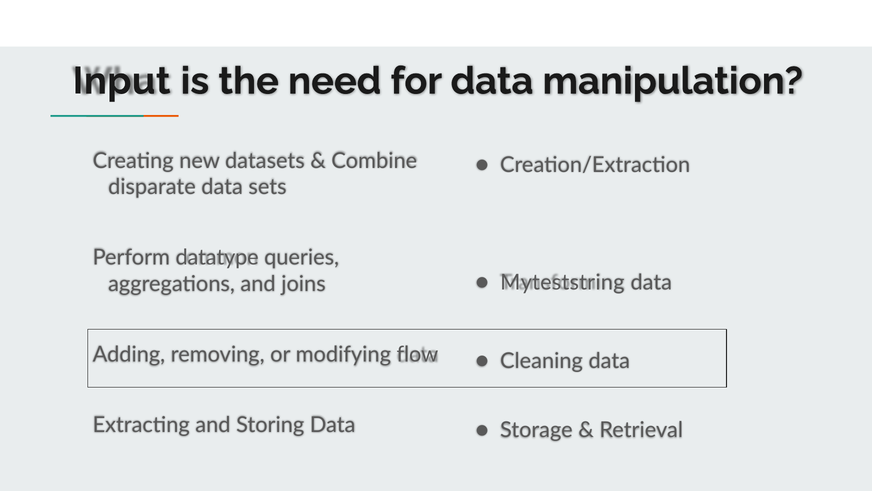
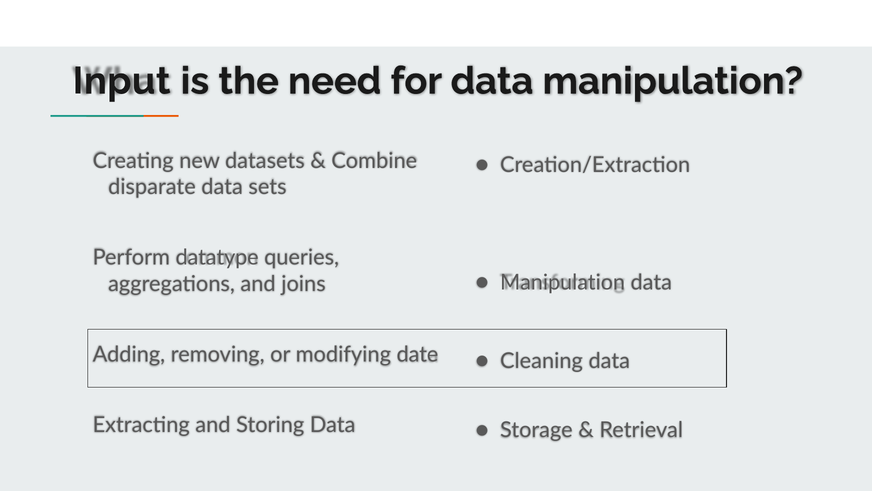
Myteststring: Myteststring -> Manipulation (563, 282)
flow: flow -> date (417, 354)
